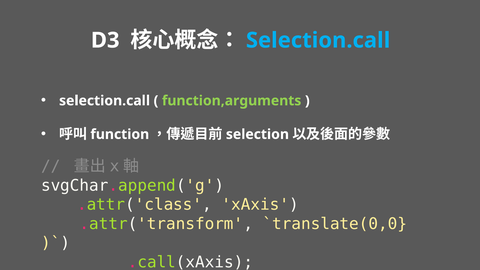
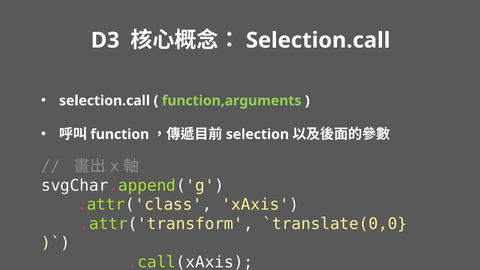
Selection.call colour: light blue -> white (318, 40)
